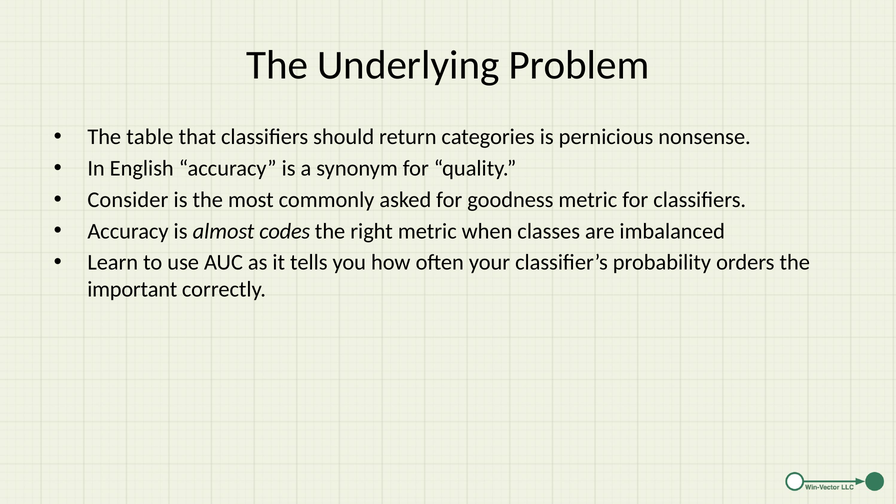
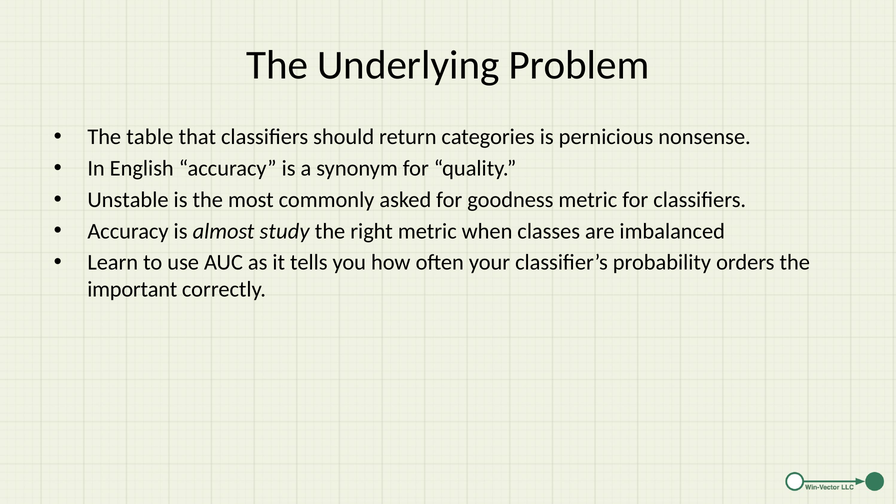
Consider: Consider -> Unstable (128, 200)
codes: codes -> study (285, 231)
